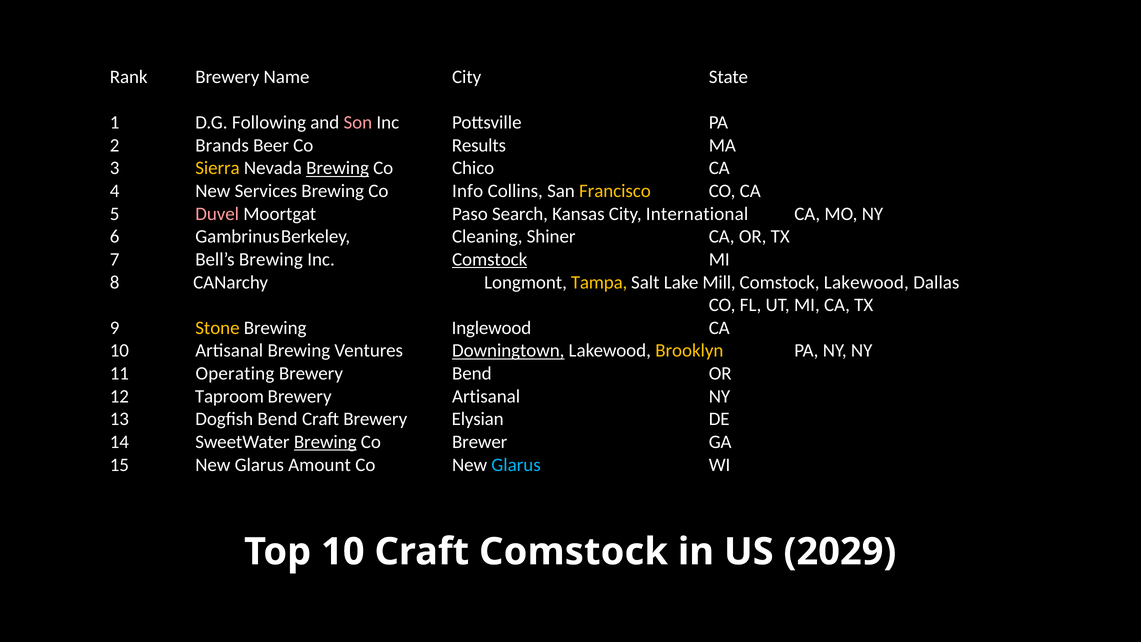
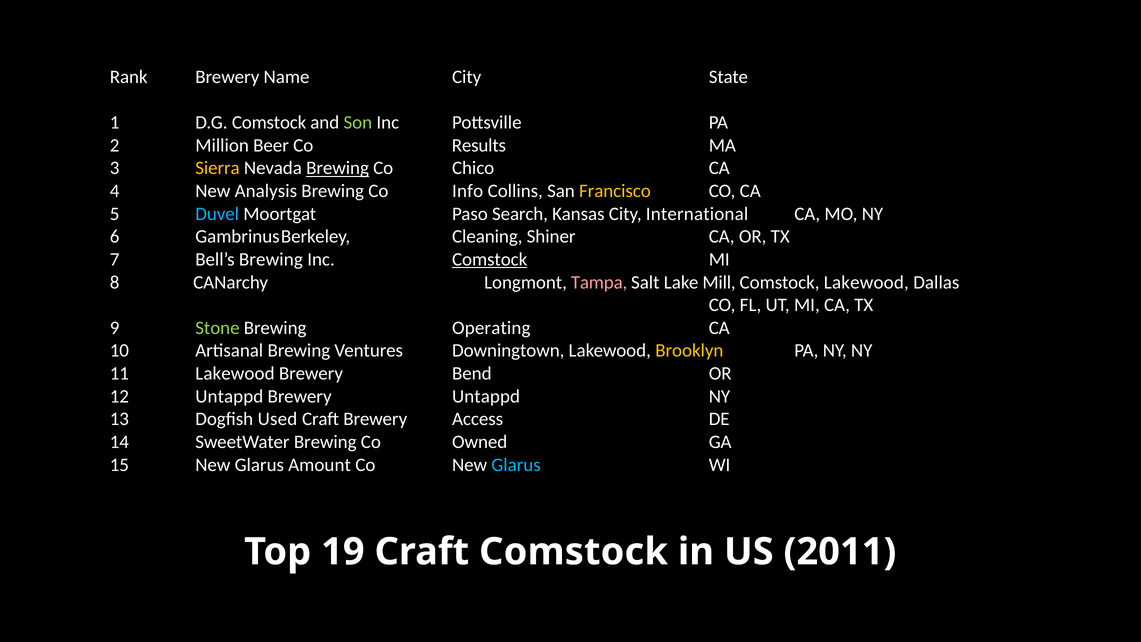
D.G Following: Following -> Comstock (269, 123)
Son colour: pink -> light green (358, 123)
Brands: Brands -> Million (222, 145)
Services: Services -> Analysis (266, 191)
Duvel colour: pink -> light blue (217, 214)
Tampa colour: yellow -> pink (599, 282)
Stone colour: yellow -> light green (217, 328)
Inglewood: Inglewood -> Operating (491, 328)
Downingtown underline: present -> none (508, 351)
11 Operating: Operating -> Lakewood (235, 373)
12 Taproom: Taproom -> Untappd (229, 396)
Brewery Artisanal: Artisanal -> Untappd (486, 396)
Dogfish Bend: Bend -> Used (277, 419)
Elysian: Elysian -> Access (478, 419)
Brewing underline: present -> none (325, 442)
Brewer: Brewer -> Owned (480, 442)
Top 10: 10 -> 19 (343, 552)
2029: 2029 -> 2011 (840, 552)
